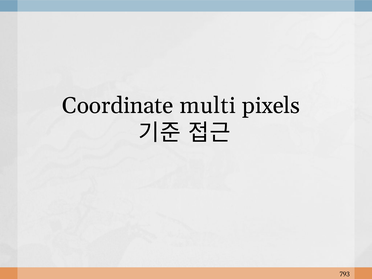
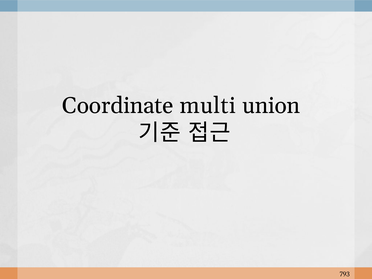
pixels: pixels -> union (271, 106)
